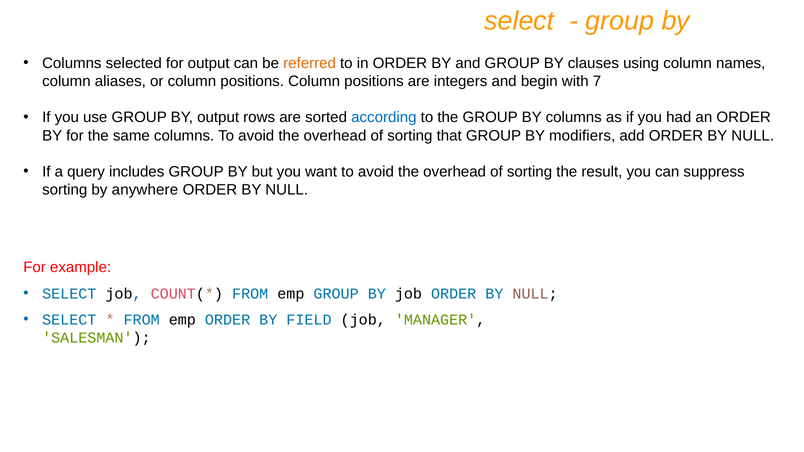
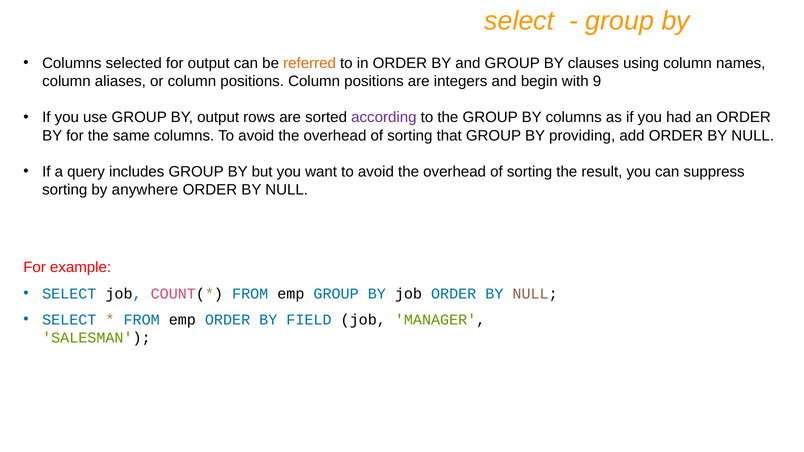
7: 7 -> 9 (597, 81)
according colour: blue -> purple (384, 118)
modifiers: modifiers -> providing (582, 136)
